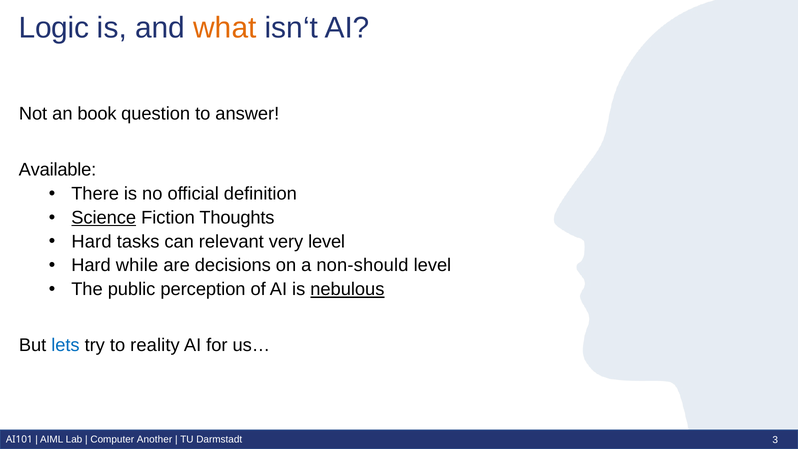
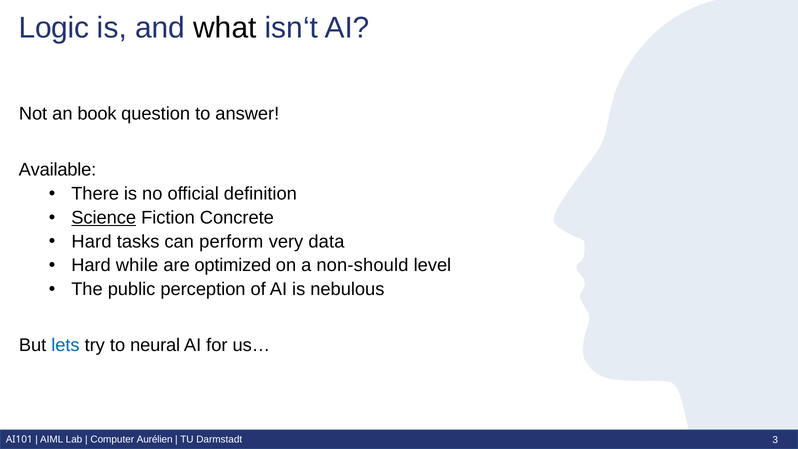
what colour: orange -> black (225, 28)
Thoughts: Thoughts -> Concrete (237, 218)
relevant: relevant -> perform (231, 242)
very level: level -> data (326, 242)
decisions: decisions -> optimized (233, 265)
nebulous underline: present -> none (347, 289)
reality: reality -> neural (155, 345)
Another: Another -> Aurélien (155, 439)
